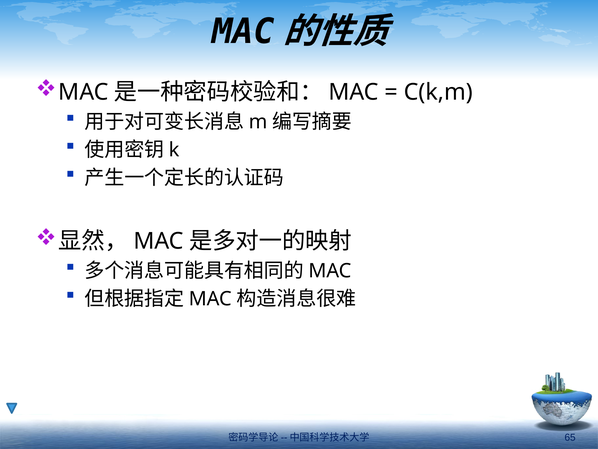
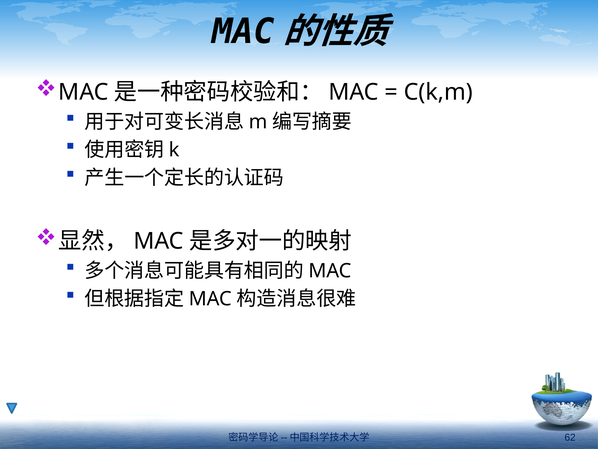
65: 65 -> 62 (570, 437)
